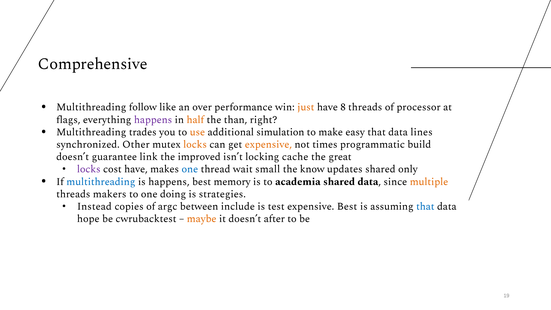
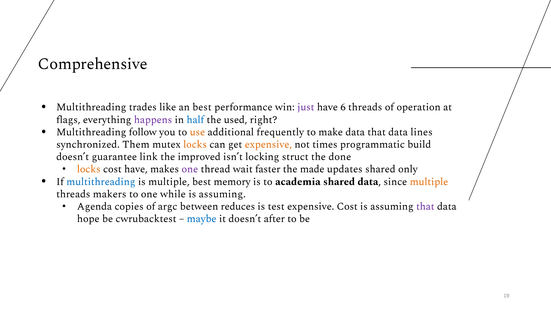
follow: follow -> trades (143, 107)
an over: over -> best (202, 107)
just colour: orange -> purple (306, 107)
8: 8 -> 6 (343, 107)
processor: processor -> operation (419, 107)
half colour: orange -> blue (195, 120)
than: than -> used (236, 120)
trades: trades -> follow (143, 132)
simulation: simulation -> frequently (280, 132)
make easy: easy -> data (355, 132)
Other: Other -> Them (136, 144)
cache: cache -> struct (295, 157)
great: great -> done (340, 157)
locks colour: purple -> orange (89, 169)
one colour: blue -> purple (190, 169)
small: small -> faster (268, 169)
know: know -> made (312, 169)
is happens: happens -> multiple (169, 182)
doing: doing -> while (173, 194)
strategies: strategies -> assuming (222, 194)
Instead: Instead -> Agenda (94, 206)
include: include -> reduces (238, 206)
expensive Best: Best -> Cost (347, 206)
that colour: blue -> purple (425, 206)
maybe colour: orange -> blue (202, 219)
